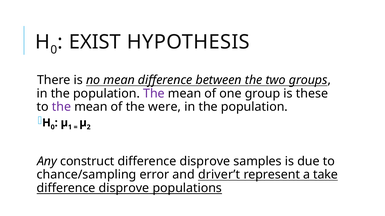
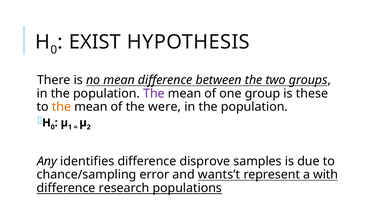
the colour: purple -> orange (61, 107)
construct: construct -> identifies (87, 162)
driver’t: driver’t -> wants’t (219, 175)
take: take -> with (326, 175)
disprove: disprove -> research (124, 188)
